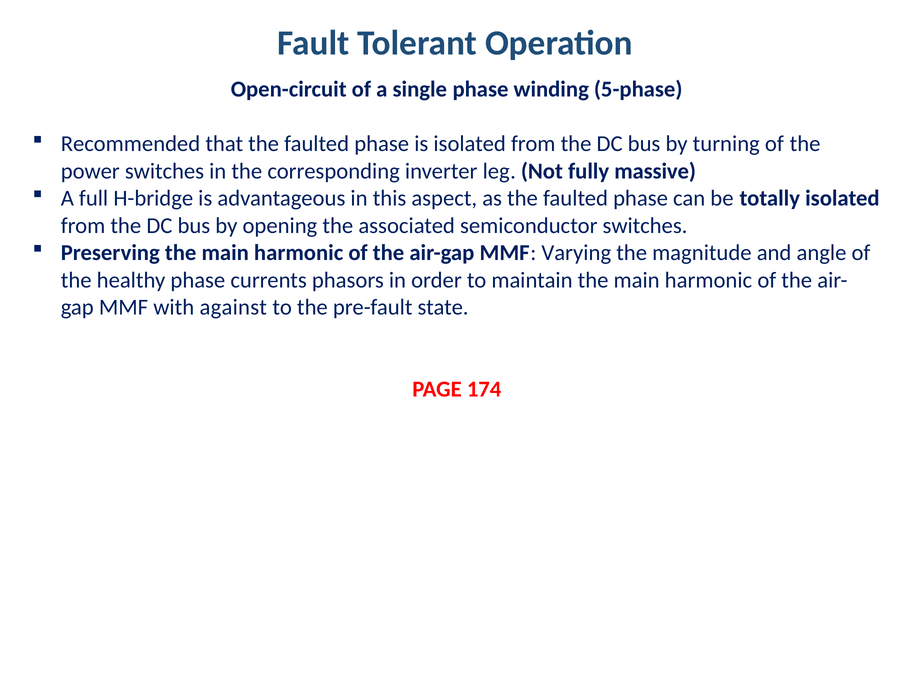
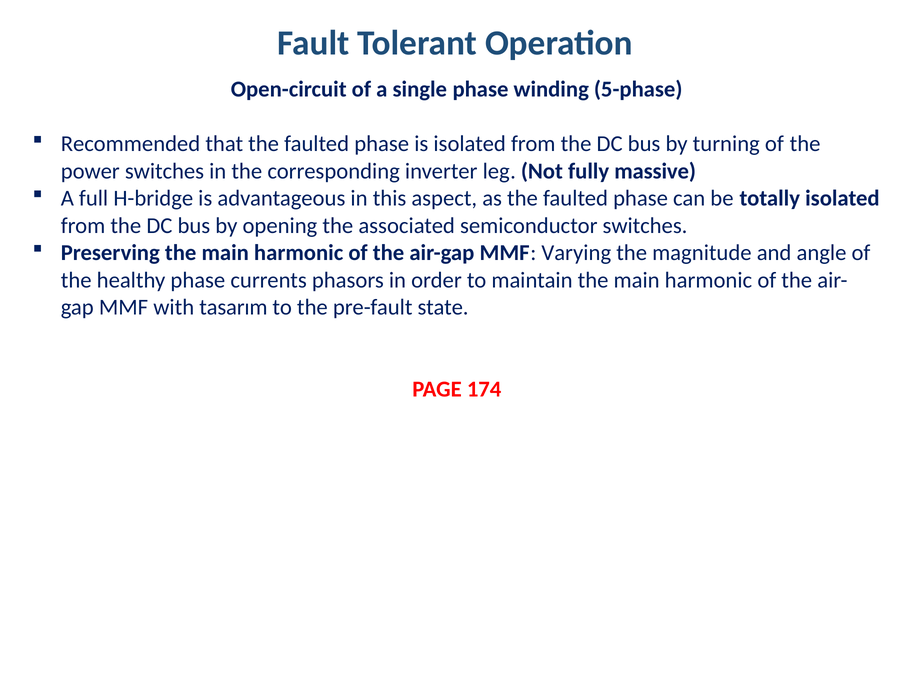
against: against -> tasarım (233, 307)
